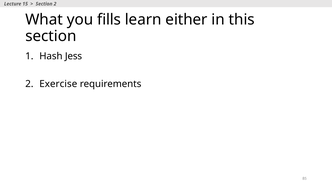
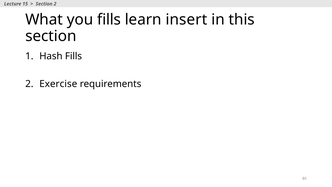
either: either -> insert (186, 20)
Hash Jess: Jess -> Fills (73, 56)
